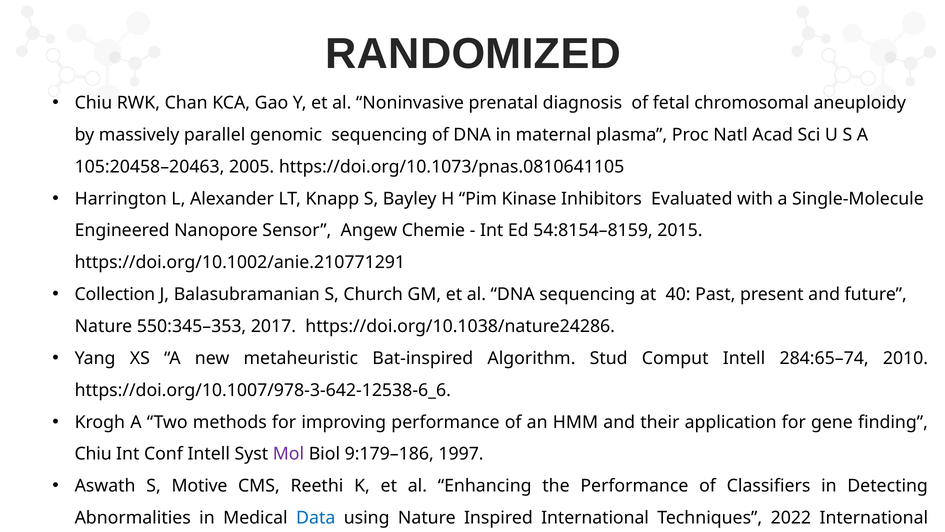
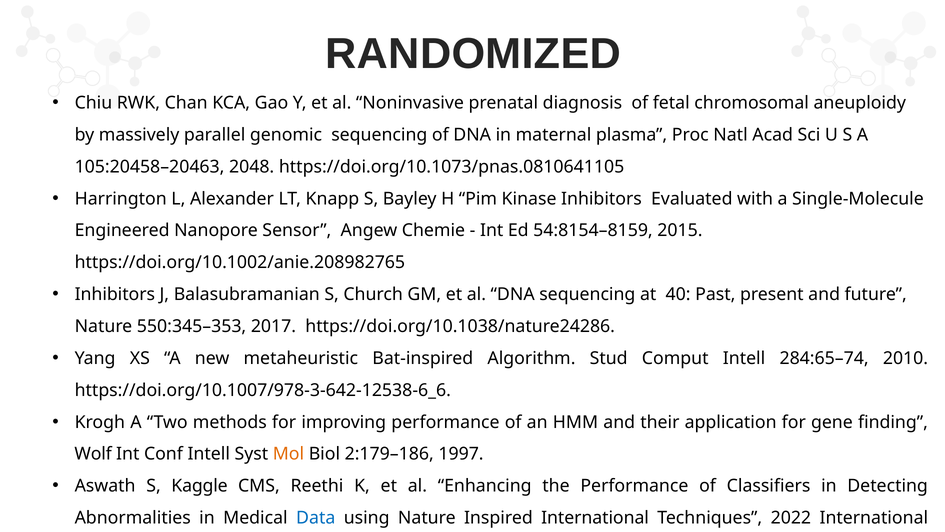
2005: 2005 -> 2048 (252, 167)
https://doi.org/10.1002/anie.210771291: https://doi.org/10.1002/anie.210771291 -> https://doi.org/10.1002/anie.208982765 (240, 262)
Collection: Collection -> Inhibitors (115, 294)
Chiu: Chiu -> Wolf (93, 454)
Mol colour: purple -> orange (288, 454)
9:179–186: 9:179–186 -> 2:179–186 (389, 454)
Motive: Motive -> Kaggle (200, 486)
